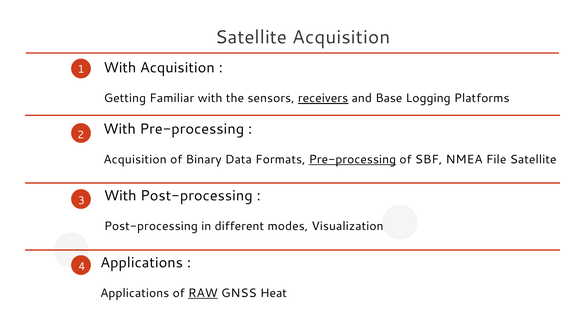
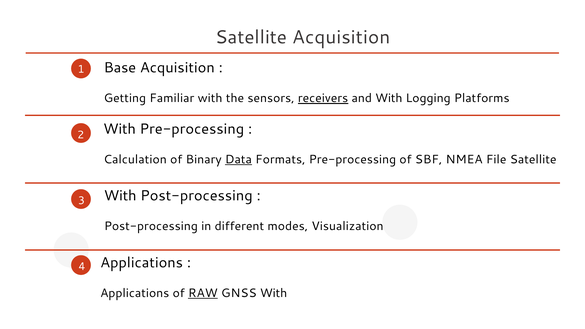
1 With: With -> Base (120, 68)
and Base: Base -> With (389, 98)
Acquisition: Acquisition -> Calculation (135, 160)
Data underline: none -> present (238, 160)
Pre-processing underline: present -> none (352, 160)
GNSS Heat: Heat -> With (274, 293)
